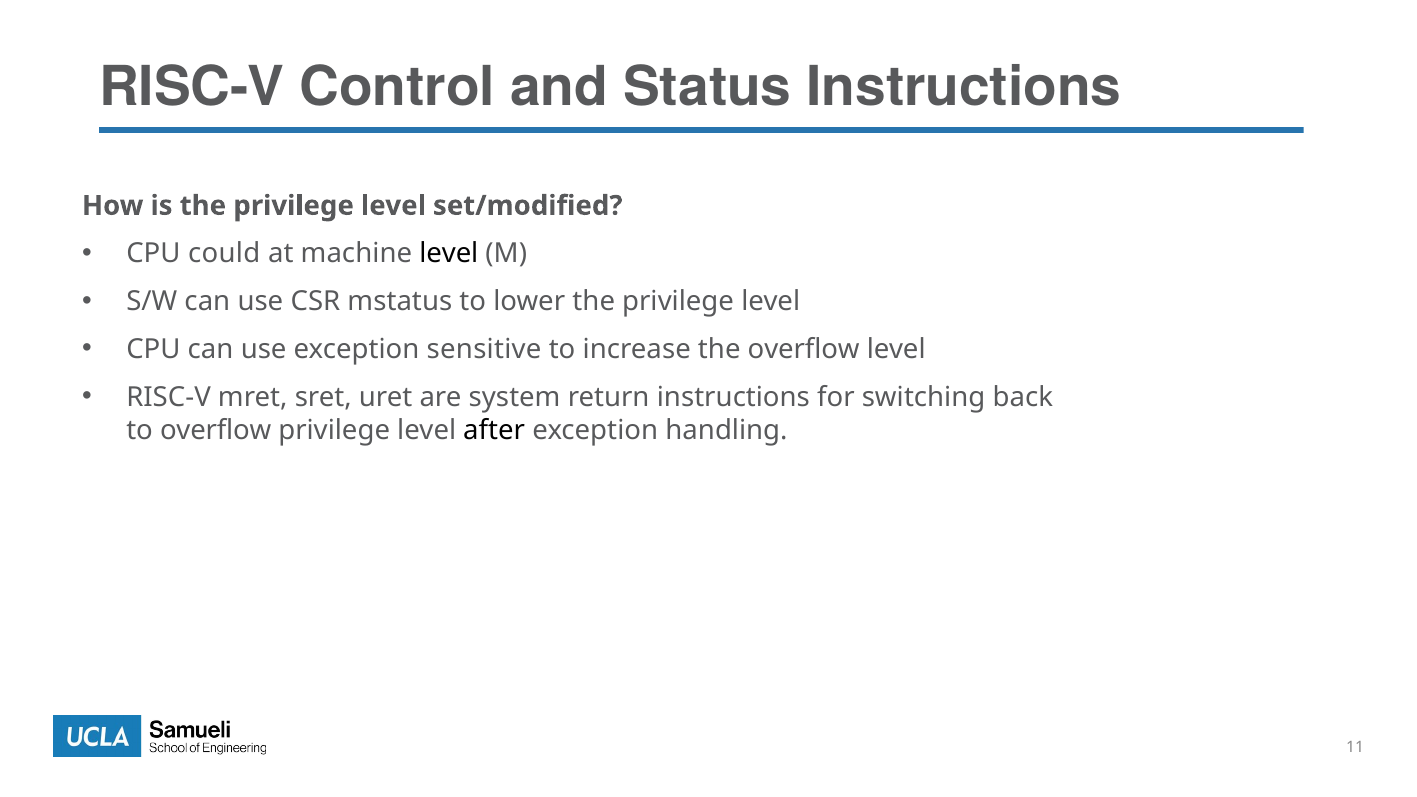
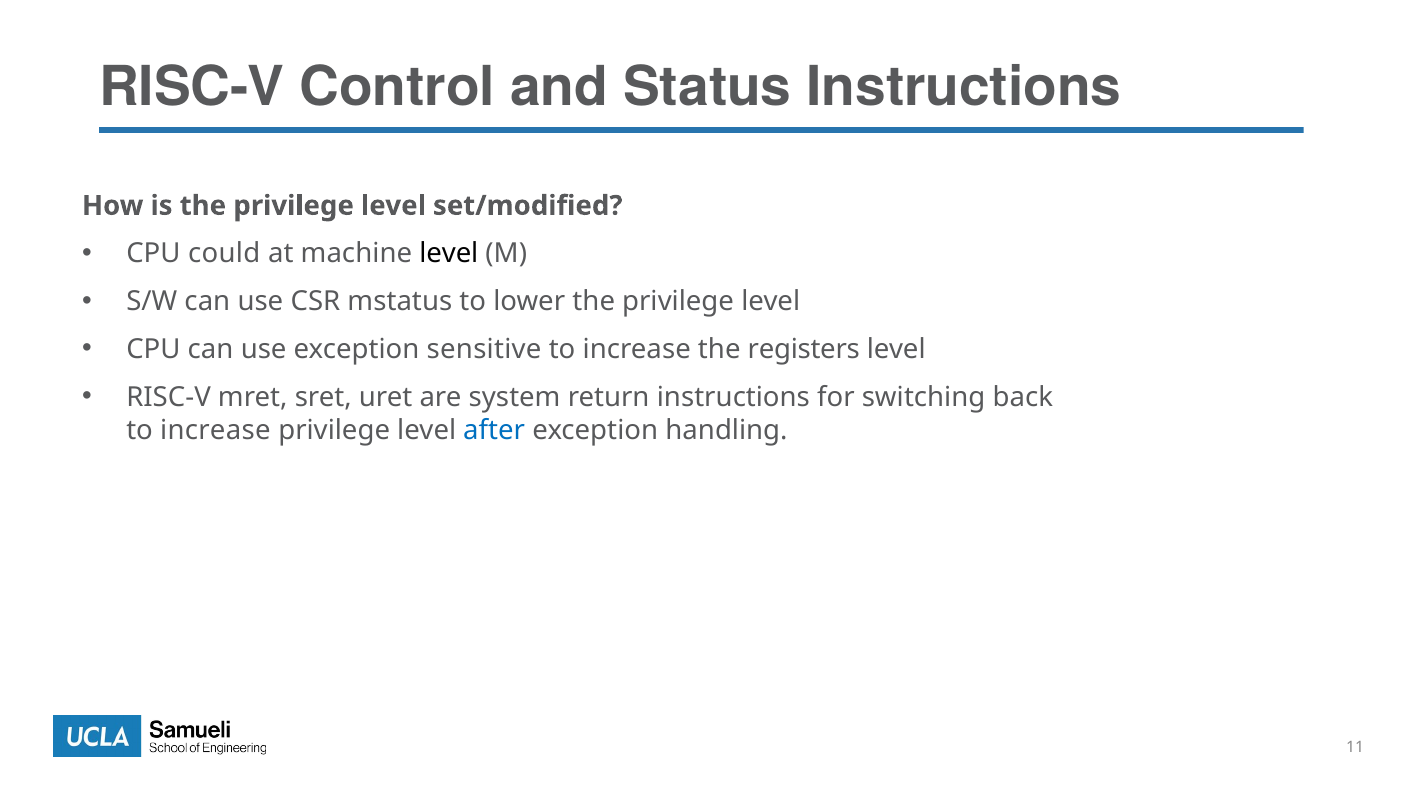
the overflow: overflow -> registers (804, 349)
overflow: overflow -> increase (215, 430)
after colour: black -> blue (494, 430)
